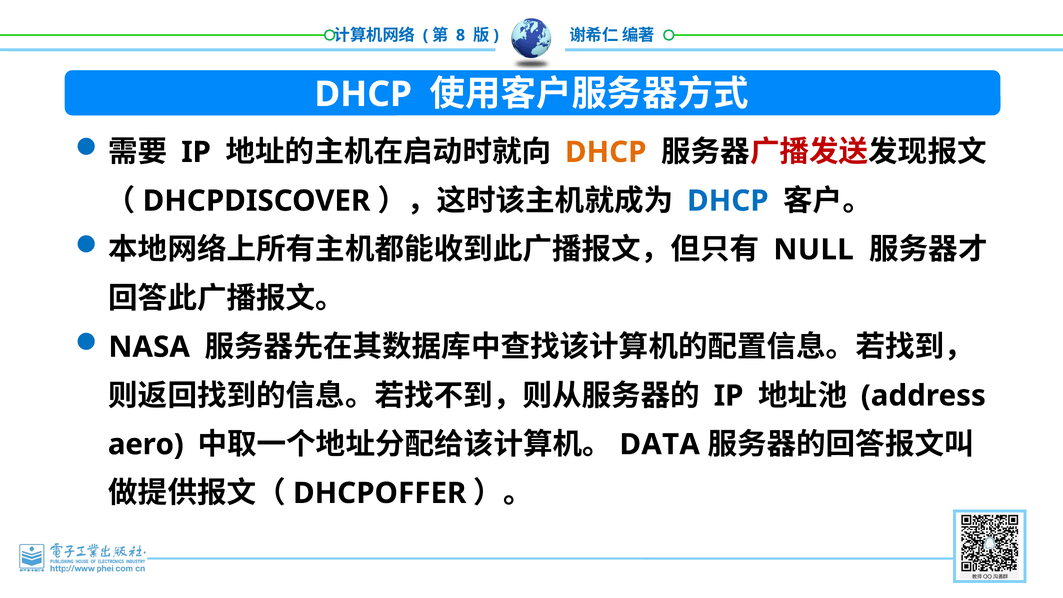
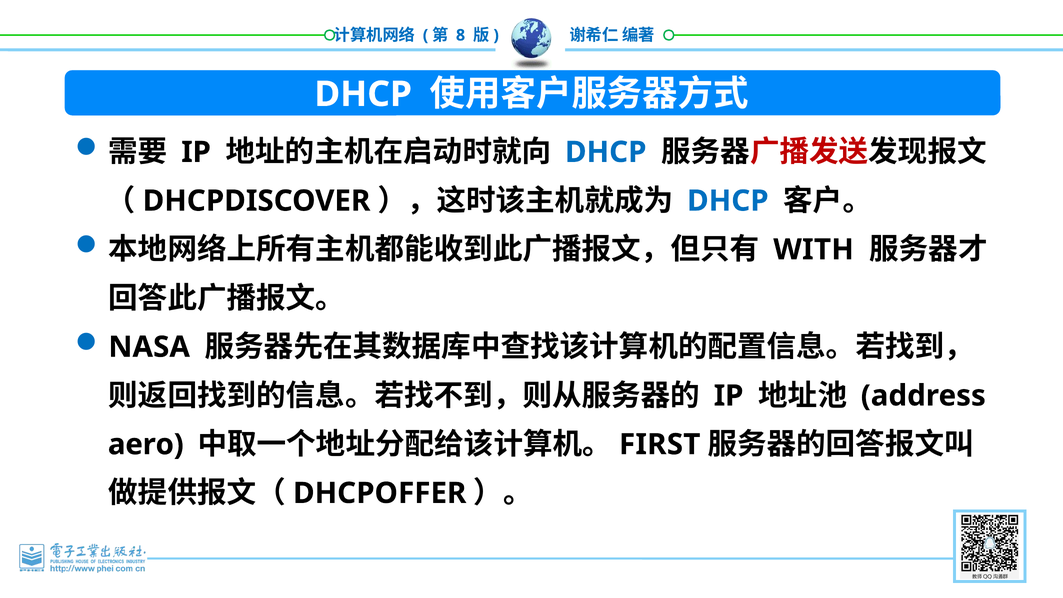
DHCP colour: orange -> blue (606, 152)
NULL: NULL -> WITH (814, 250)
DATA: DATA -> FIRST (660, 444)
